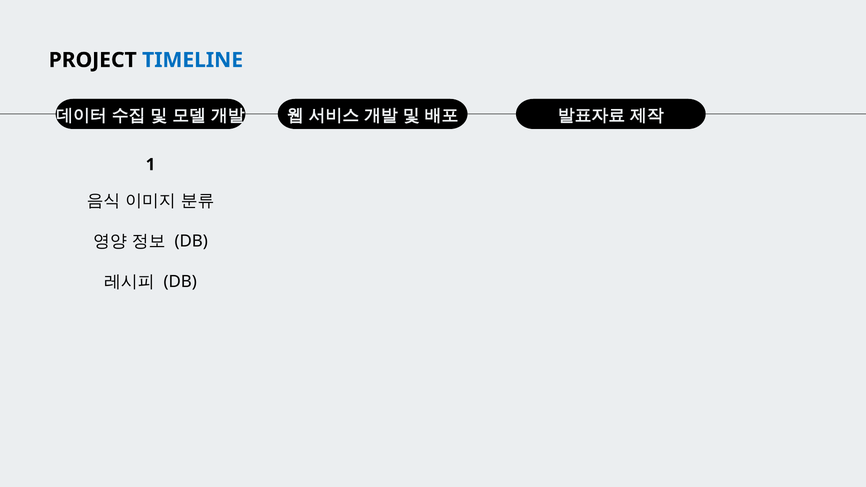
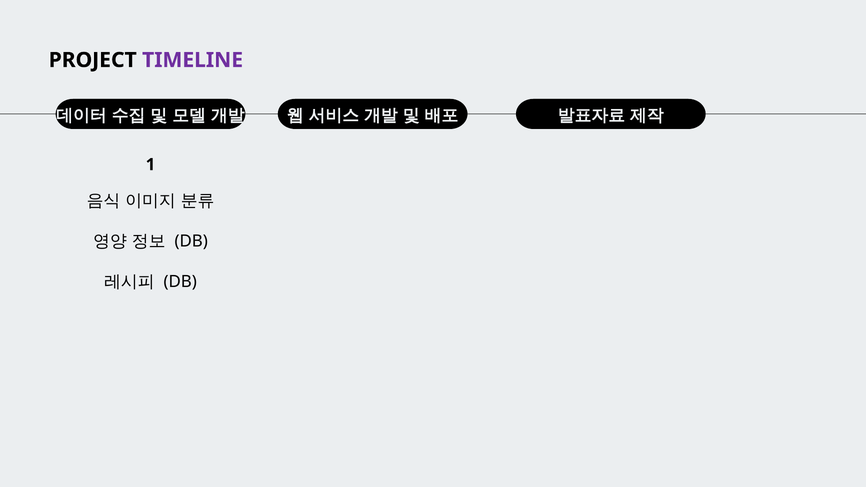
TIMELINE colour: blue -> purple (193, 60)
